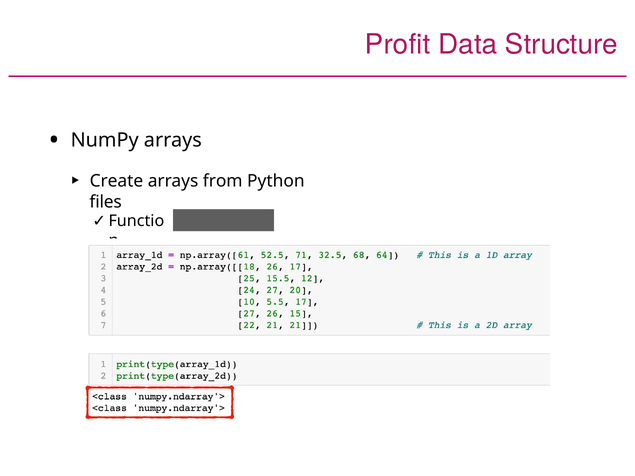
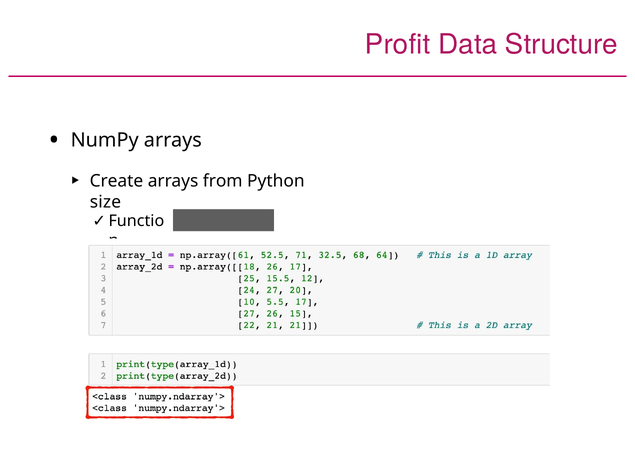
files: files -> size (105, 202)
